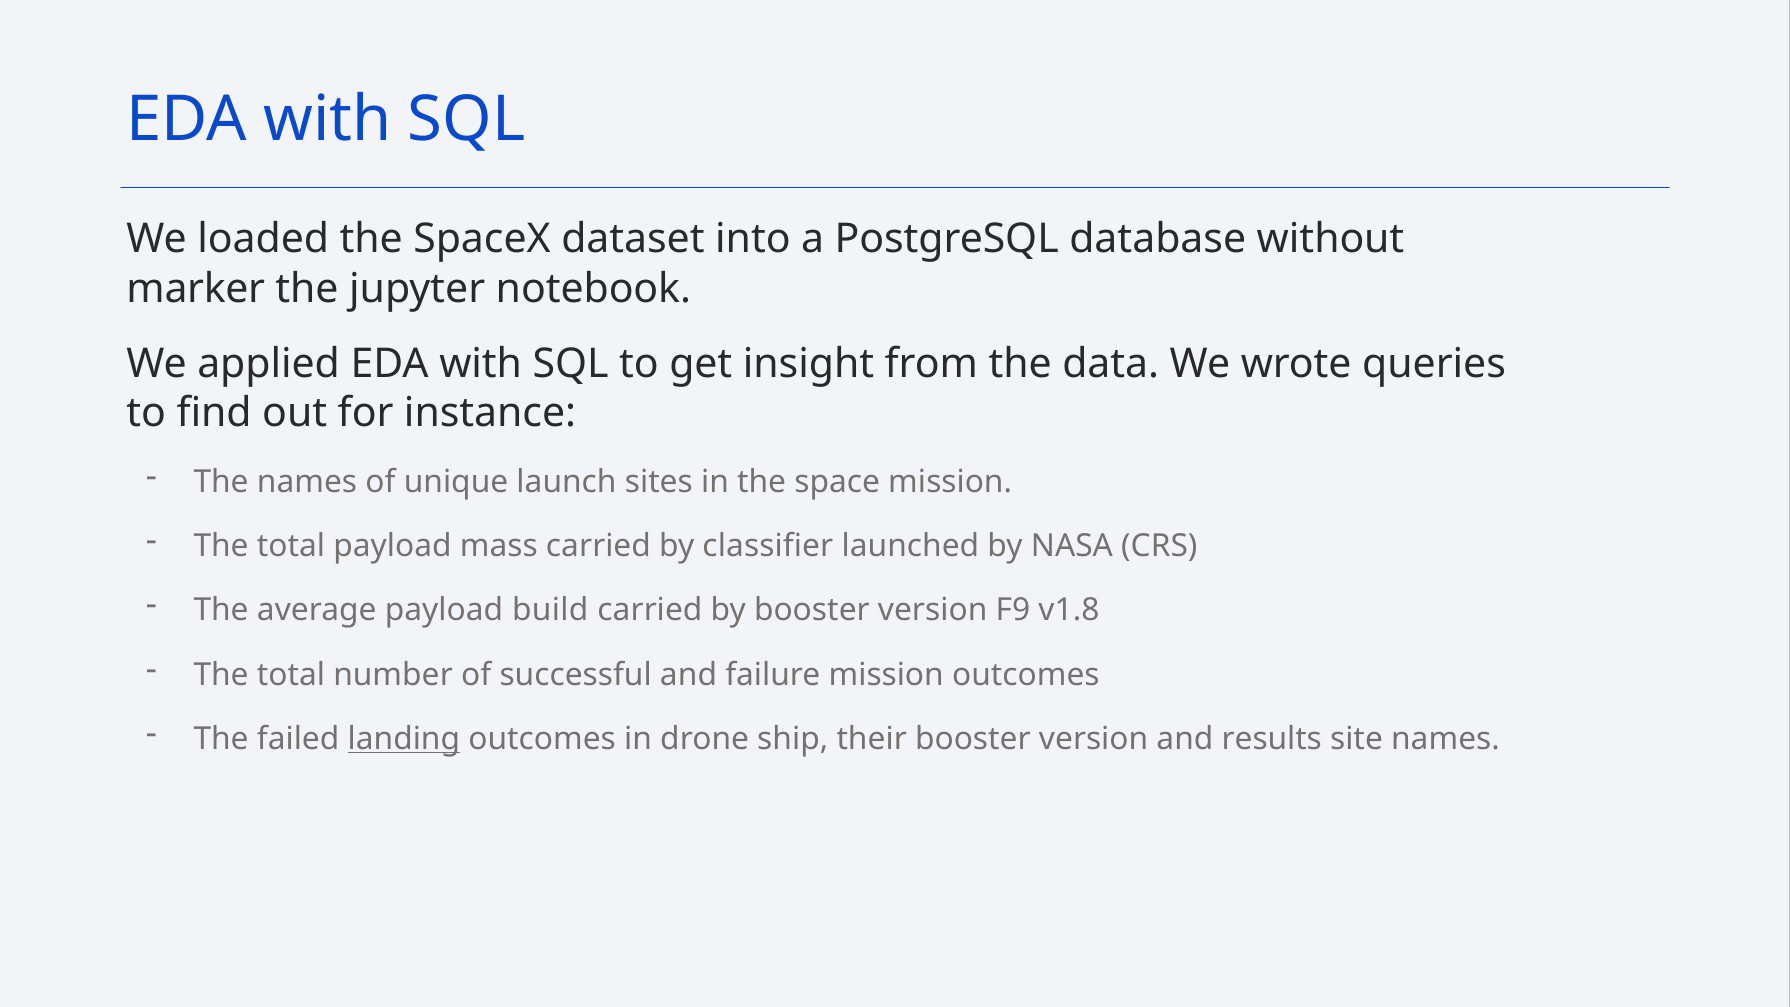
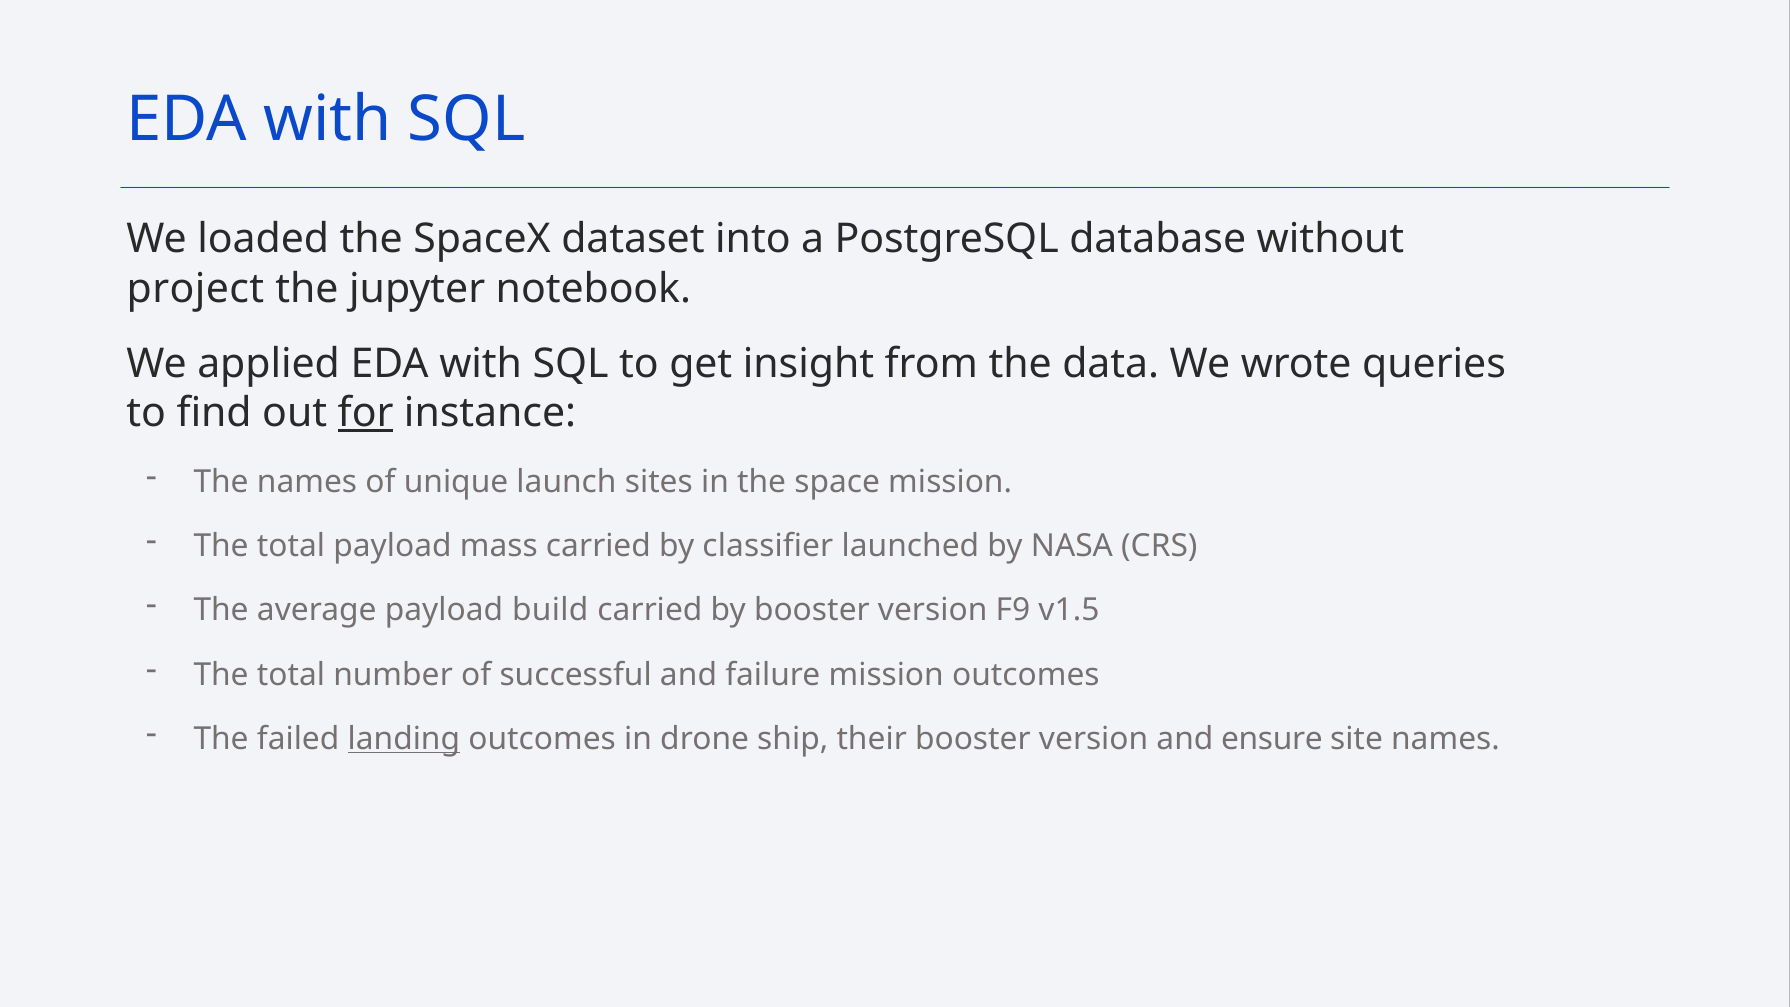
marker: marker -> project (195, 288)
for underline: none -> present (366, 413)
v1.8: v1.8 -> v1.5 (1069, 610)
results: results -> ensure (1272, 739)
